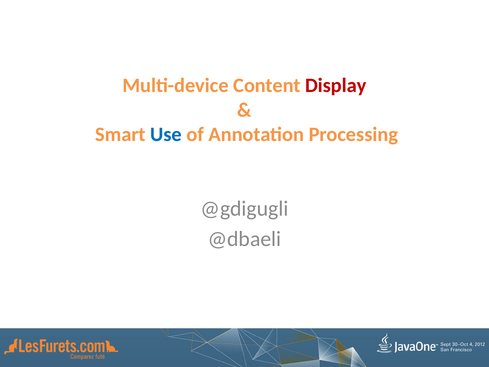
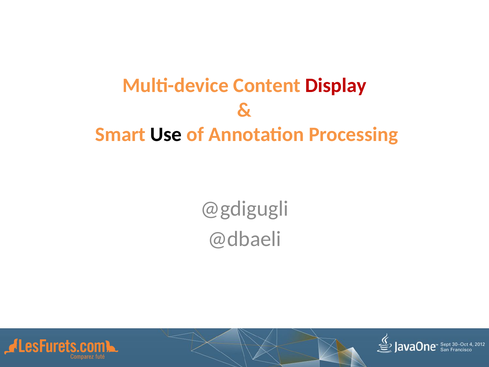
Use colour: blue -> black (166, 134)
